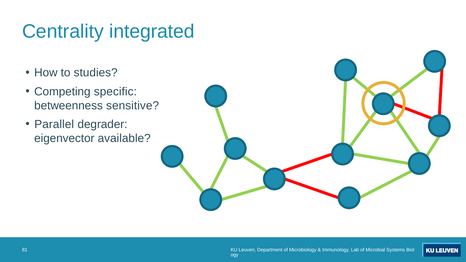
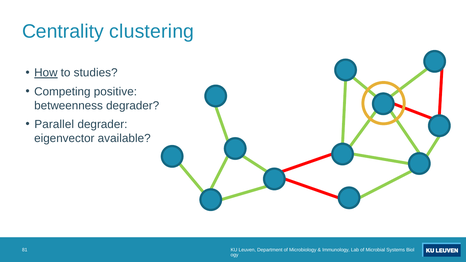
integrated: integrated -> clustering (152, 31)
How underline: none -> present (46, 73)
specific: specific -> positive (115, 92)
betweenness sensitive: sensitive -> degrader (133, 106)
